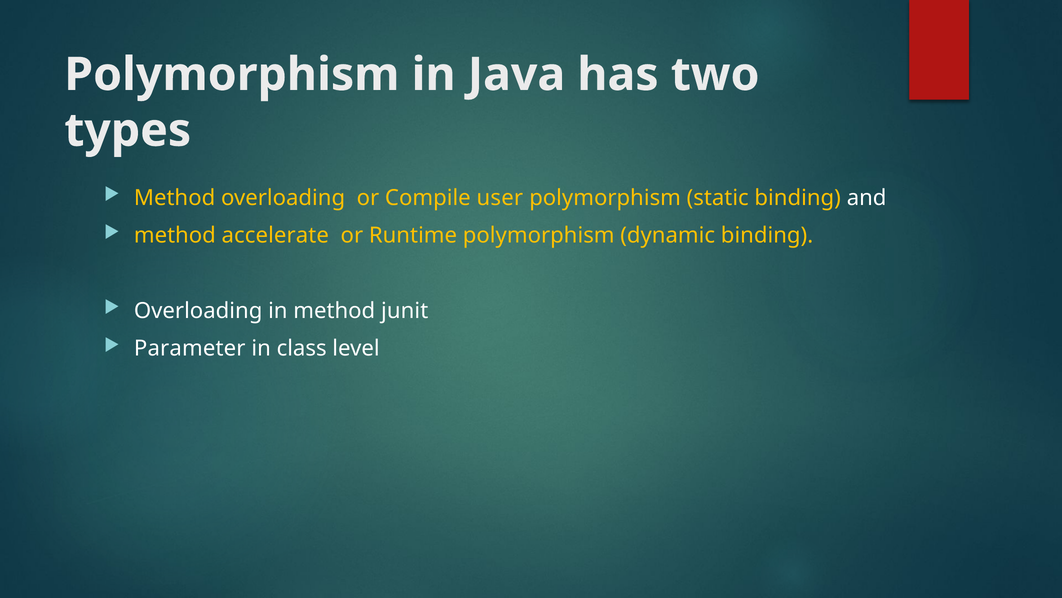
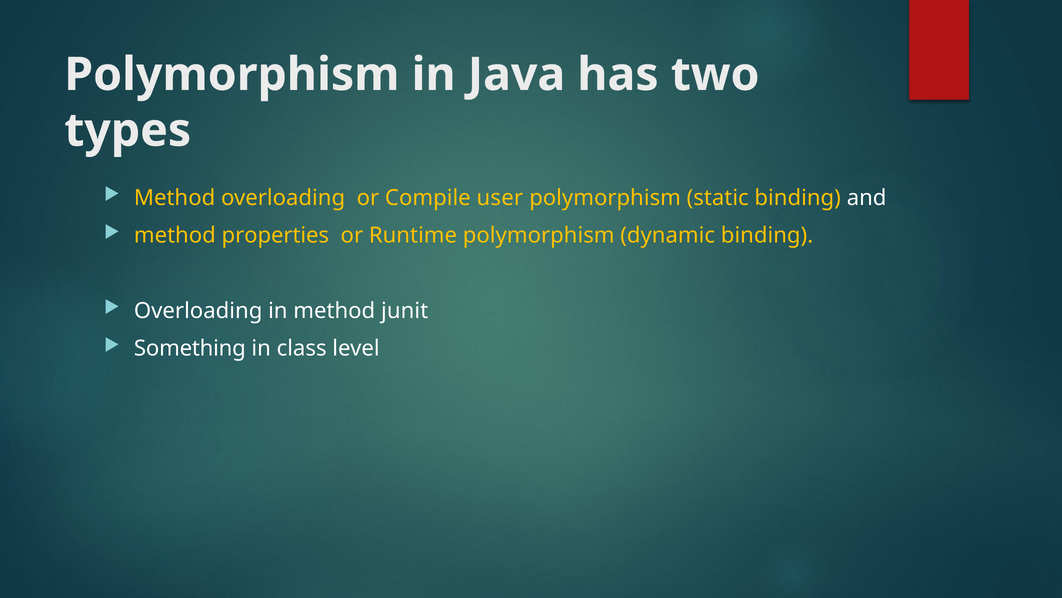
accelerate: accelerate -> properties (275, 235)
Parameter: Parameter -> Something (190, 348)
